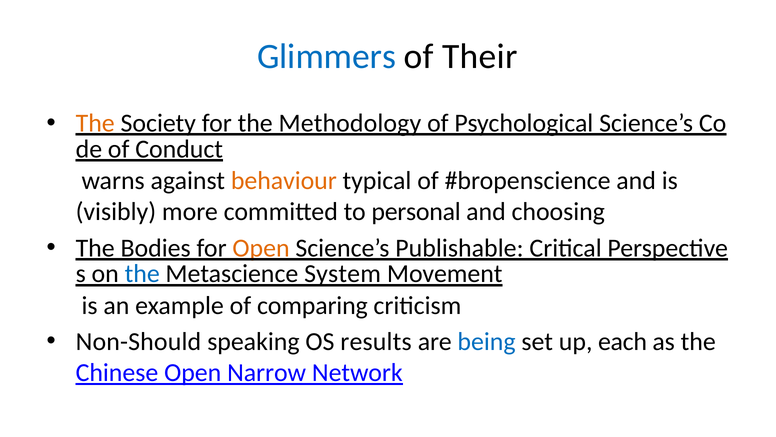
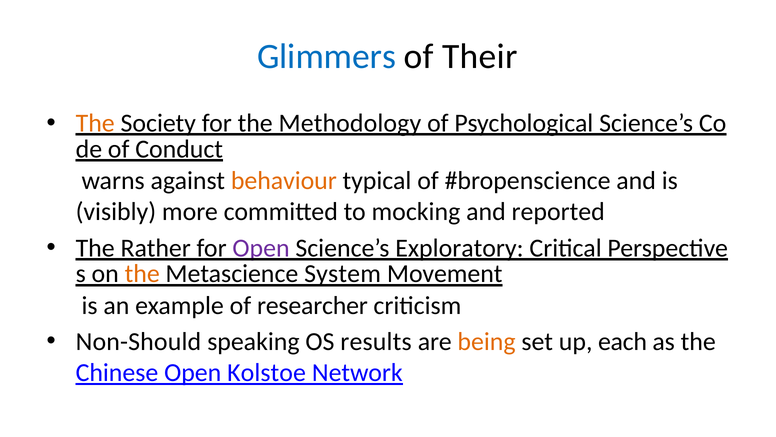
personal: personal -> mocking (416, 212)
choosing: choosing -> reported (558, 212)
Bodies: Bodies -> Rather (156, 248)
Open colour: orange -> purple (261, 248)
Publishable: Publishable -> Exploratory (459, 248)
the colour: blue -> orange (142, 274)
comparing: comparing -> researcher (312, 305)
being colour: blue -> orange (487, 341)
Narrow: Narrow -> Kolstoe (267, 372)
